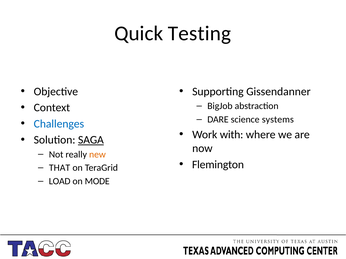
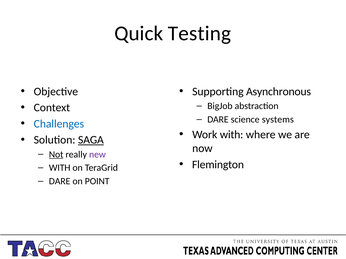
Gissendanner: Gissendanner -> Asynchronous (279, 92)
Not underline: none -> present (56, 155)
new colour: orange -> purple (97, 155)
THAT: THAT -> WITH (60, 168)
LOAD: LOAD -> DARE (60, 182)
MODE: MODE -> POINT (97, 182)
